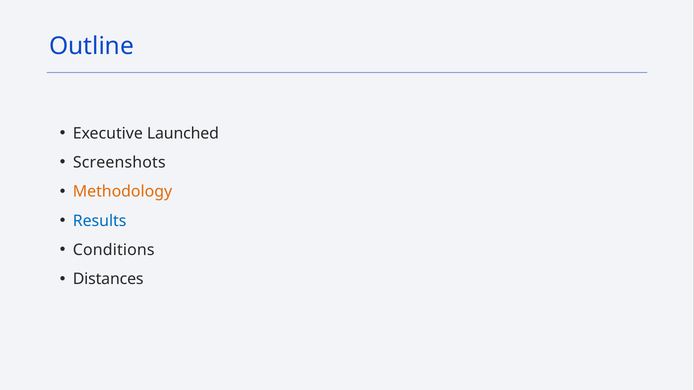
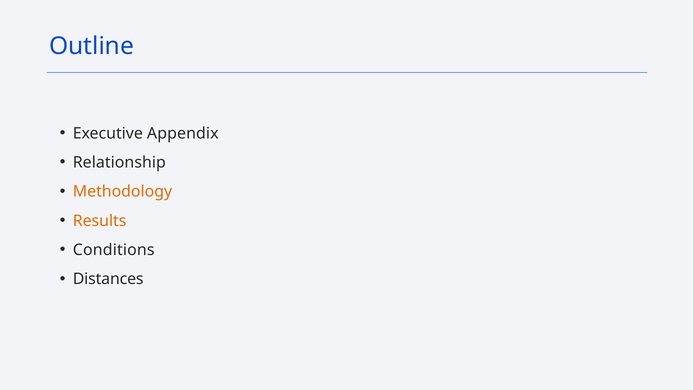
Launched: Launched -> Appendix (183, 134)
Screenshots: Screenshots -> Relationship (119, 163)
Results colour: blue -> orange (100, 221)
